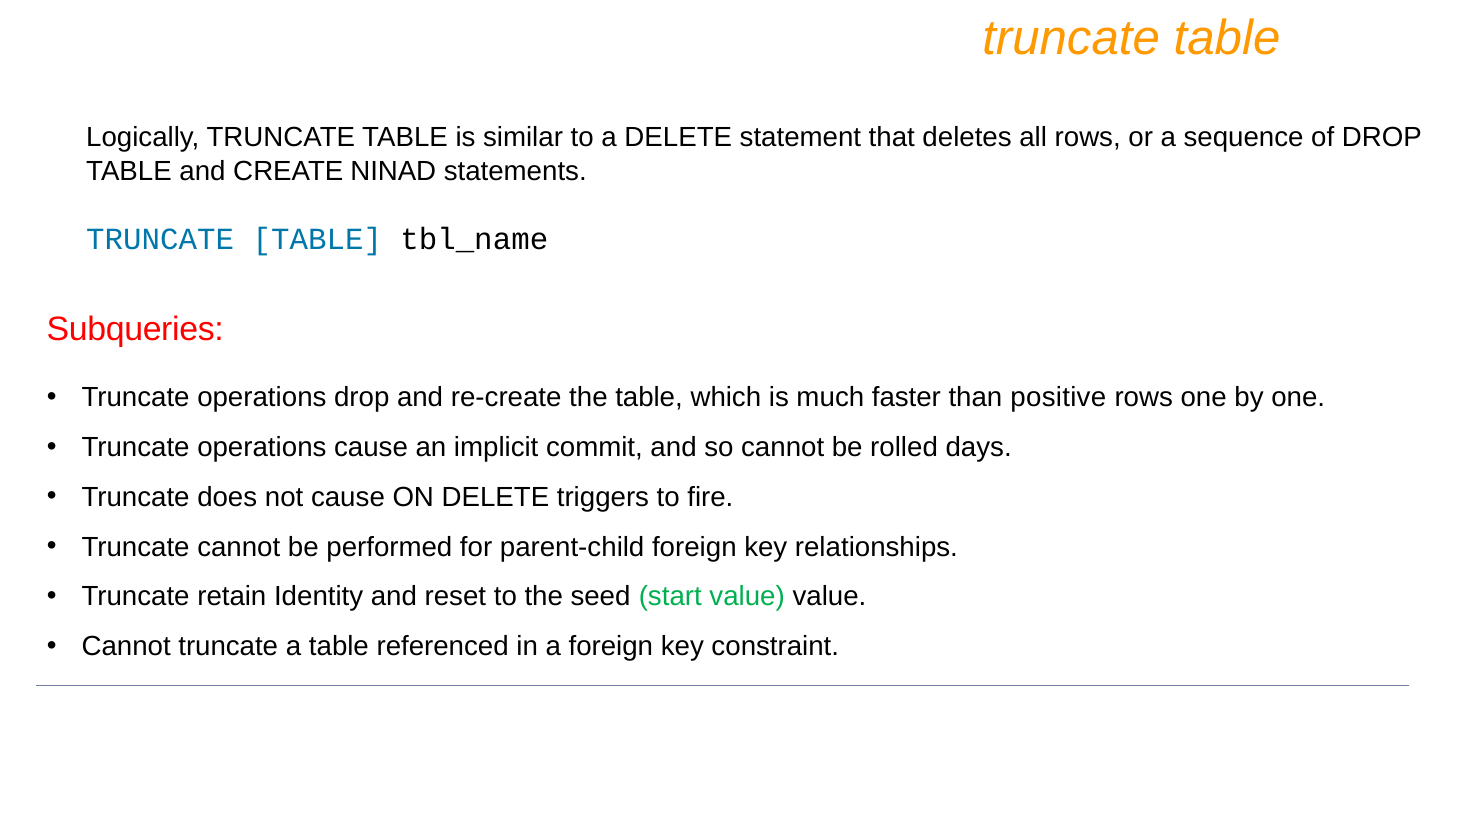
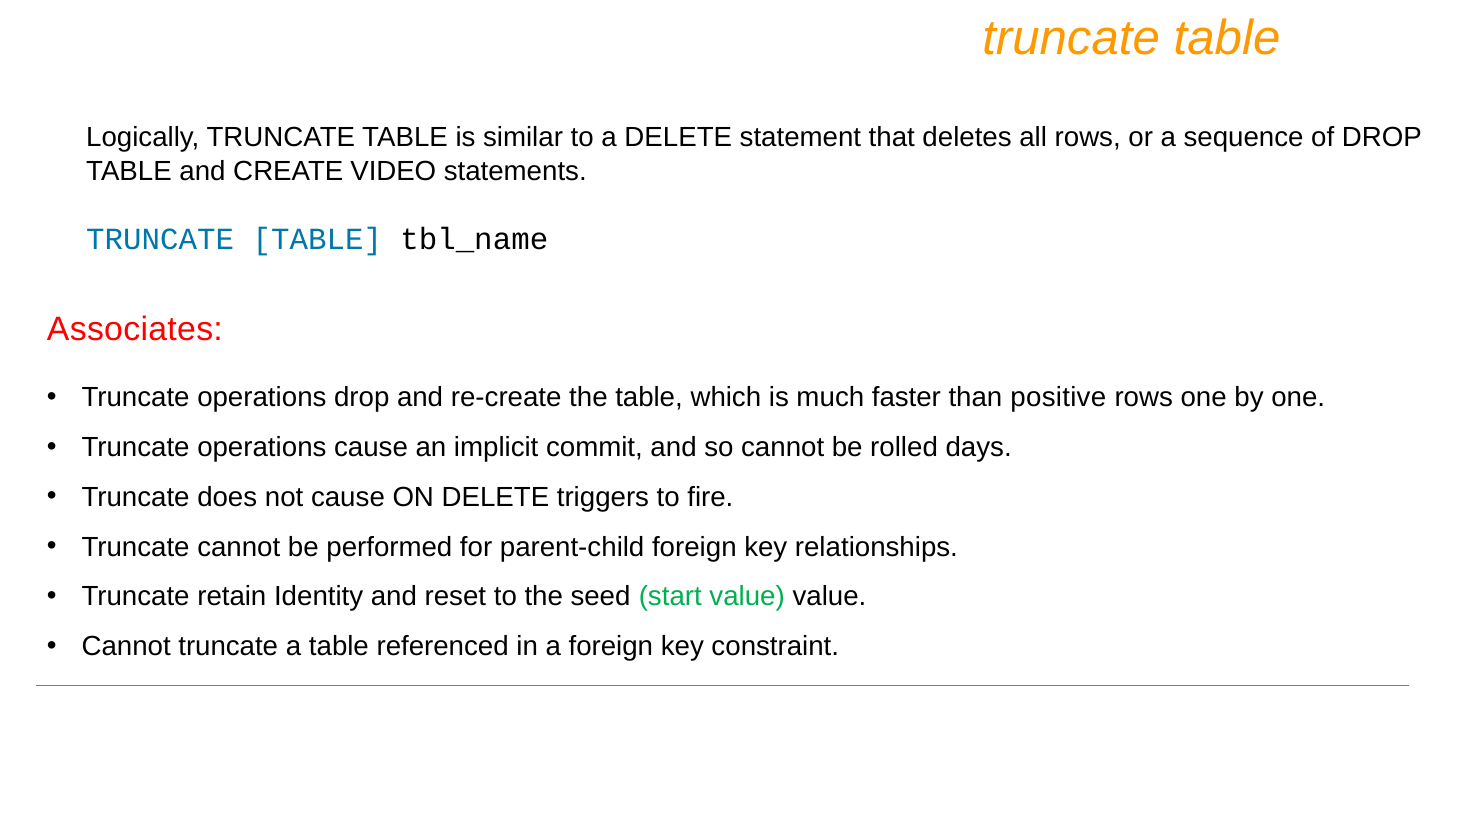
NINAD: NINAD -> VIDEO (393, 171)
Subqueries: Subqueries -> Associates (135, 330)
